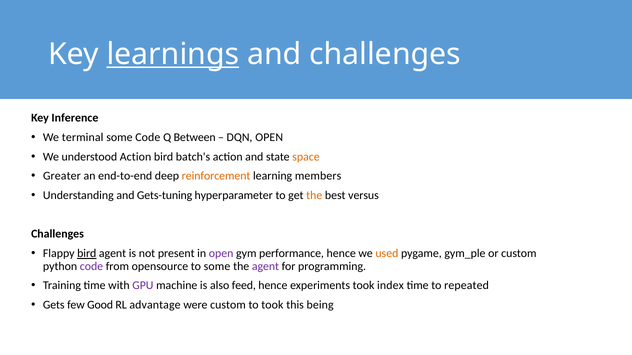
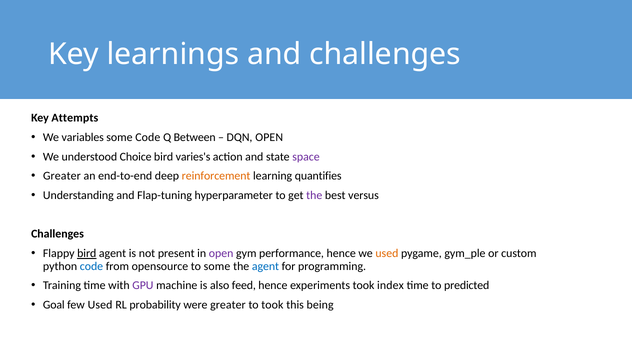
learnings underline: present -> none (173, 54)
Inference: Inference -> Attempts (75, 118)
terminal: terminal -> variables (83, 137)
understood Action: Action -> Choice (136, 157)
batch's: batch's -> varies's (193, 157)
space colour: orange -> purple (306, 157)
members: members -> quantifies (318, 176)
Gets-tuning: Gets-tuning -> Flap-tuning (165, 196)
the colour: orange -> purple (314, 196)
code colour: purple -> blue (91, 267)
agent colour: purple -> blue (265, 267)
repeated: repeated -> predicted (467, 286)
Gets: Gets -> Goal (54, 305)
few Good: Good -> Used (100, 305)
advantage: advantage -> probability (155, 305)
were custom: custom -> greater (228, 305)
